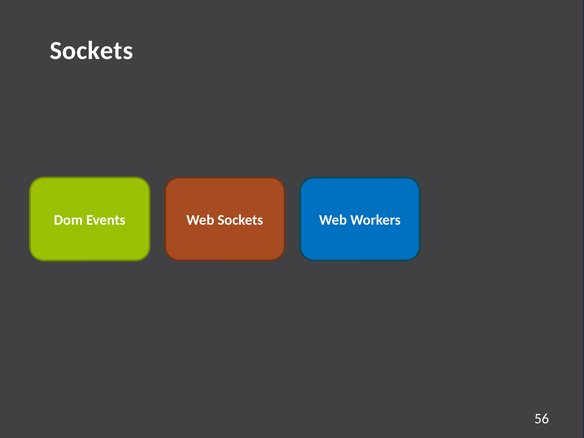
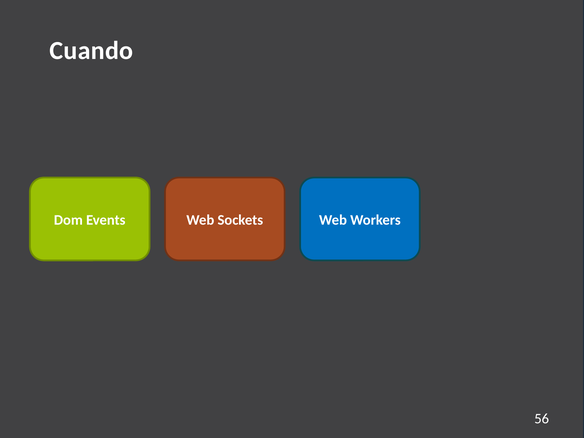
Sockets: Sockets -> Cuando (91, 51)
